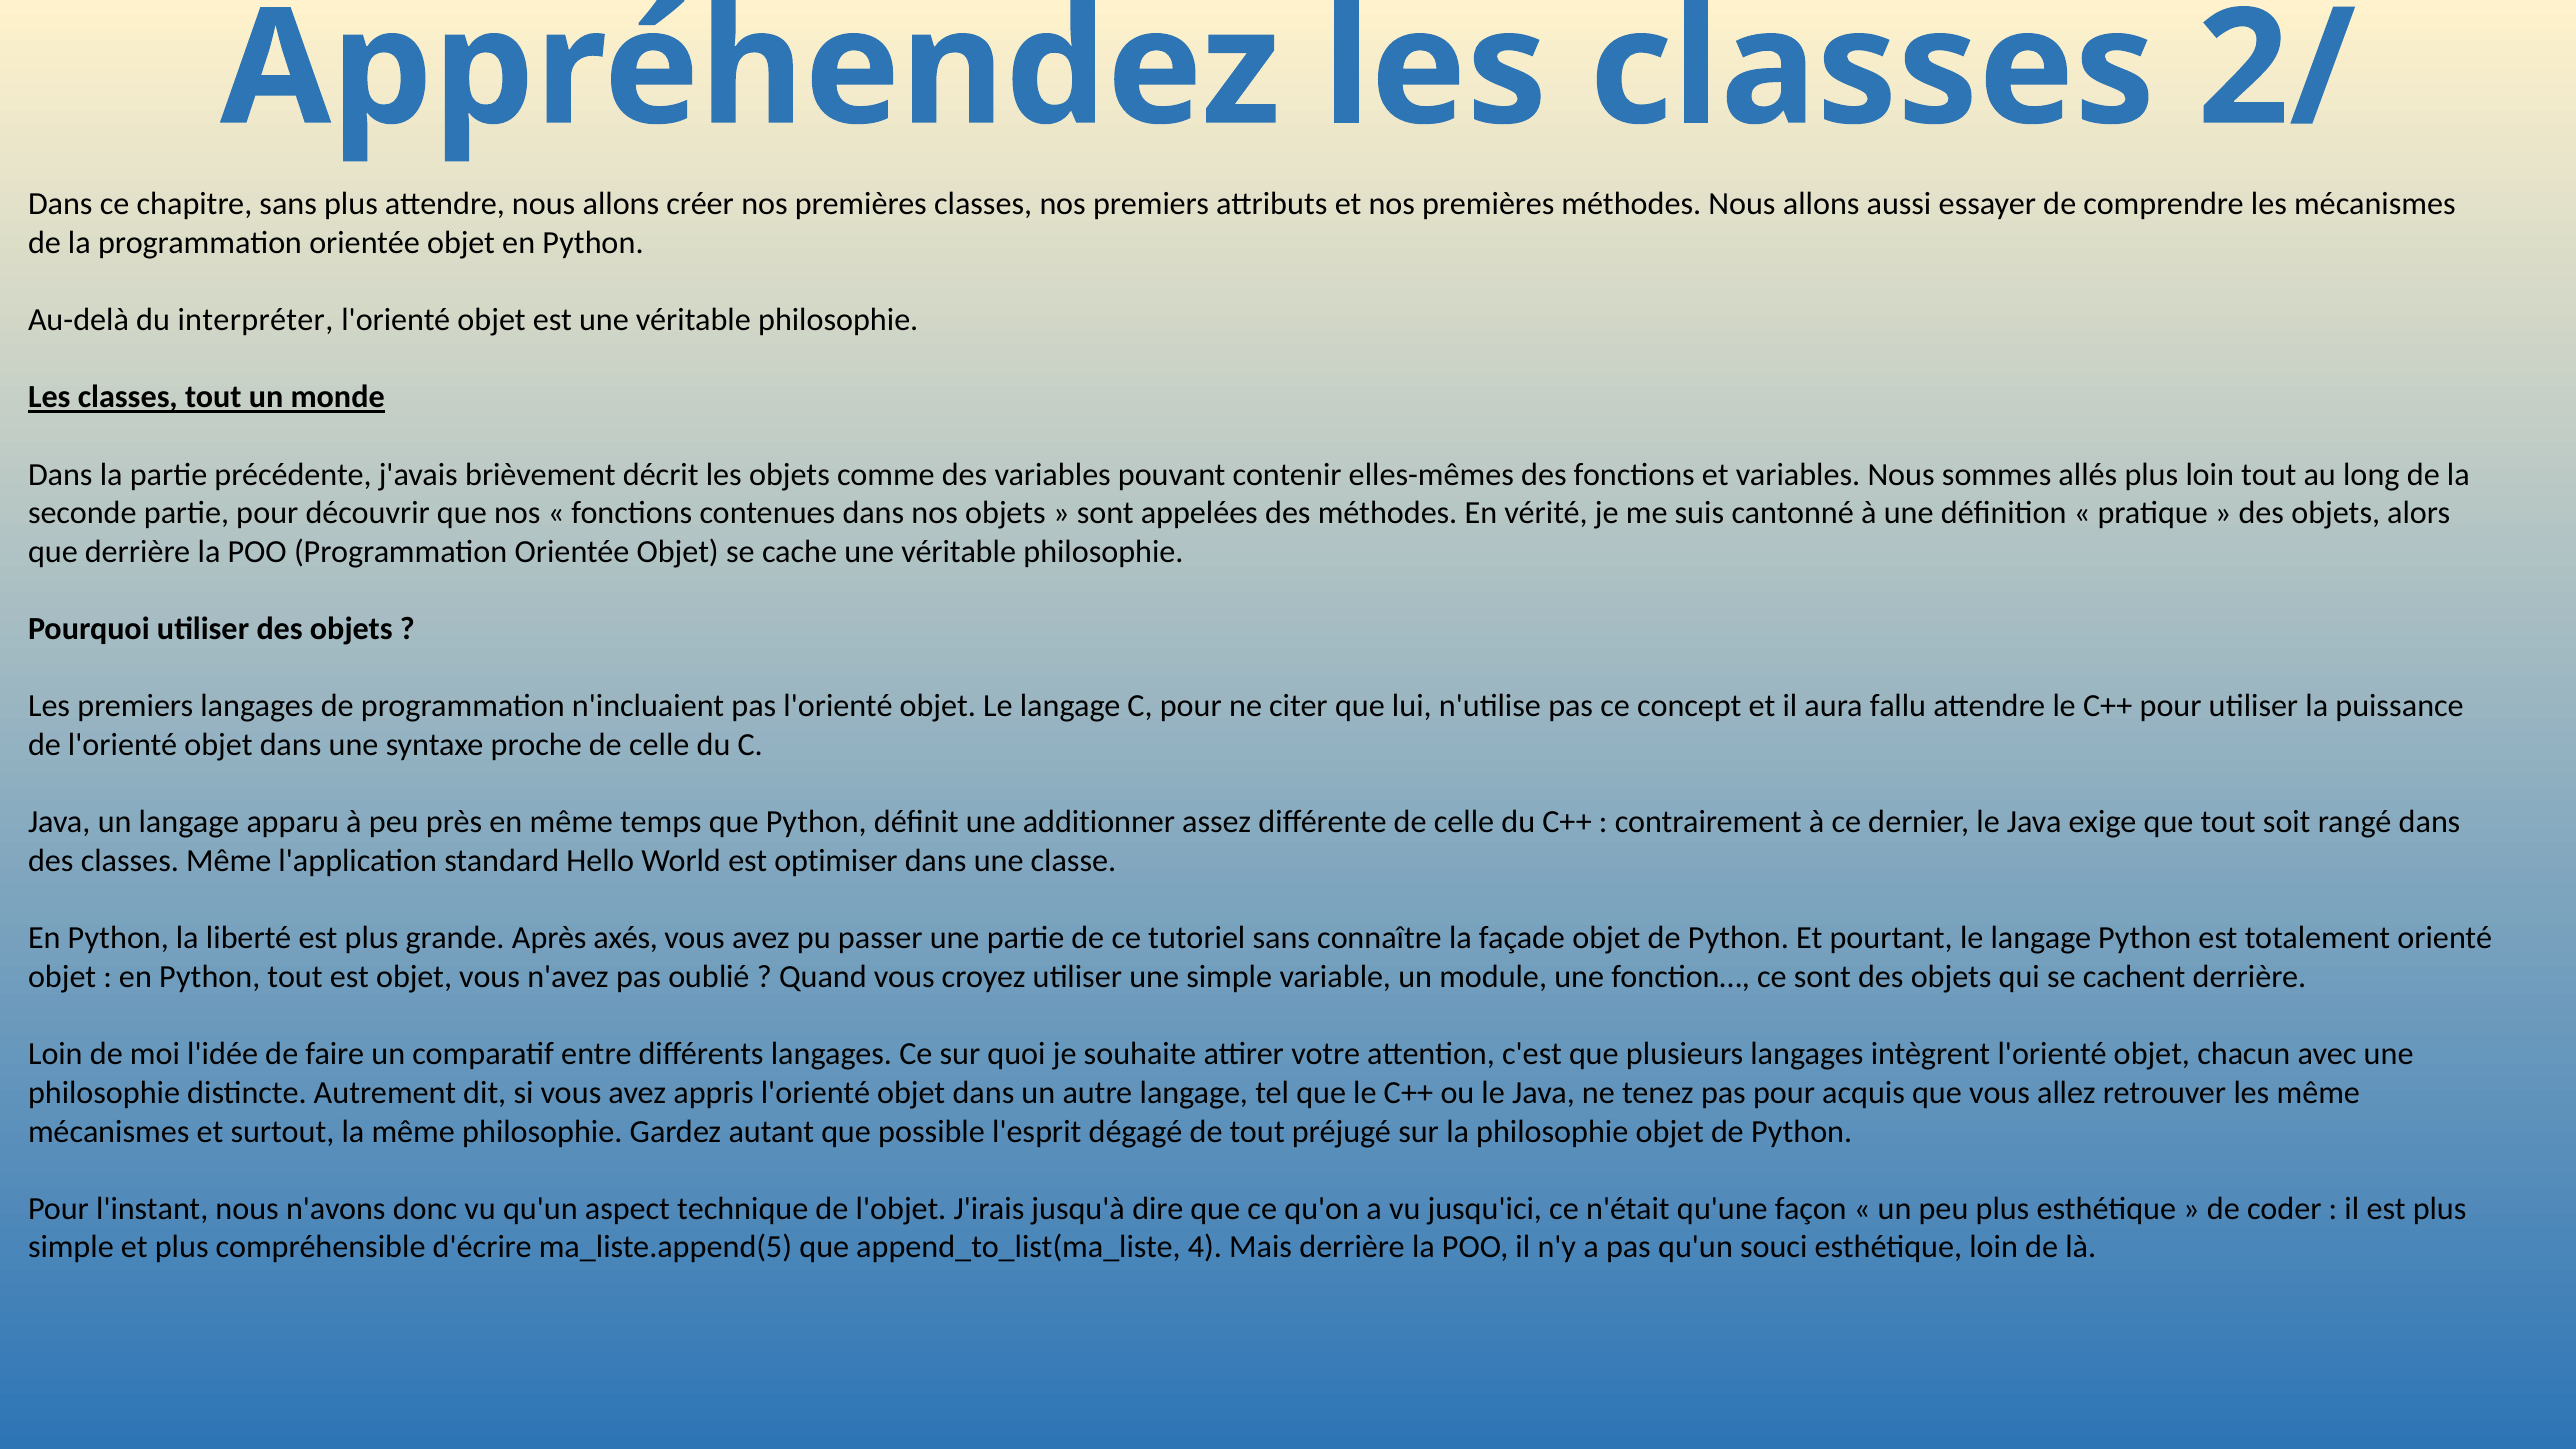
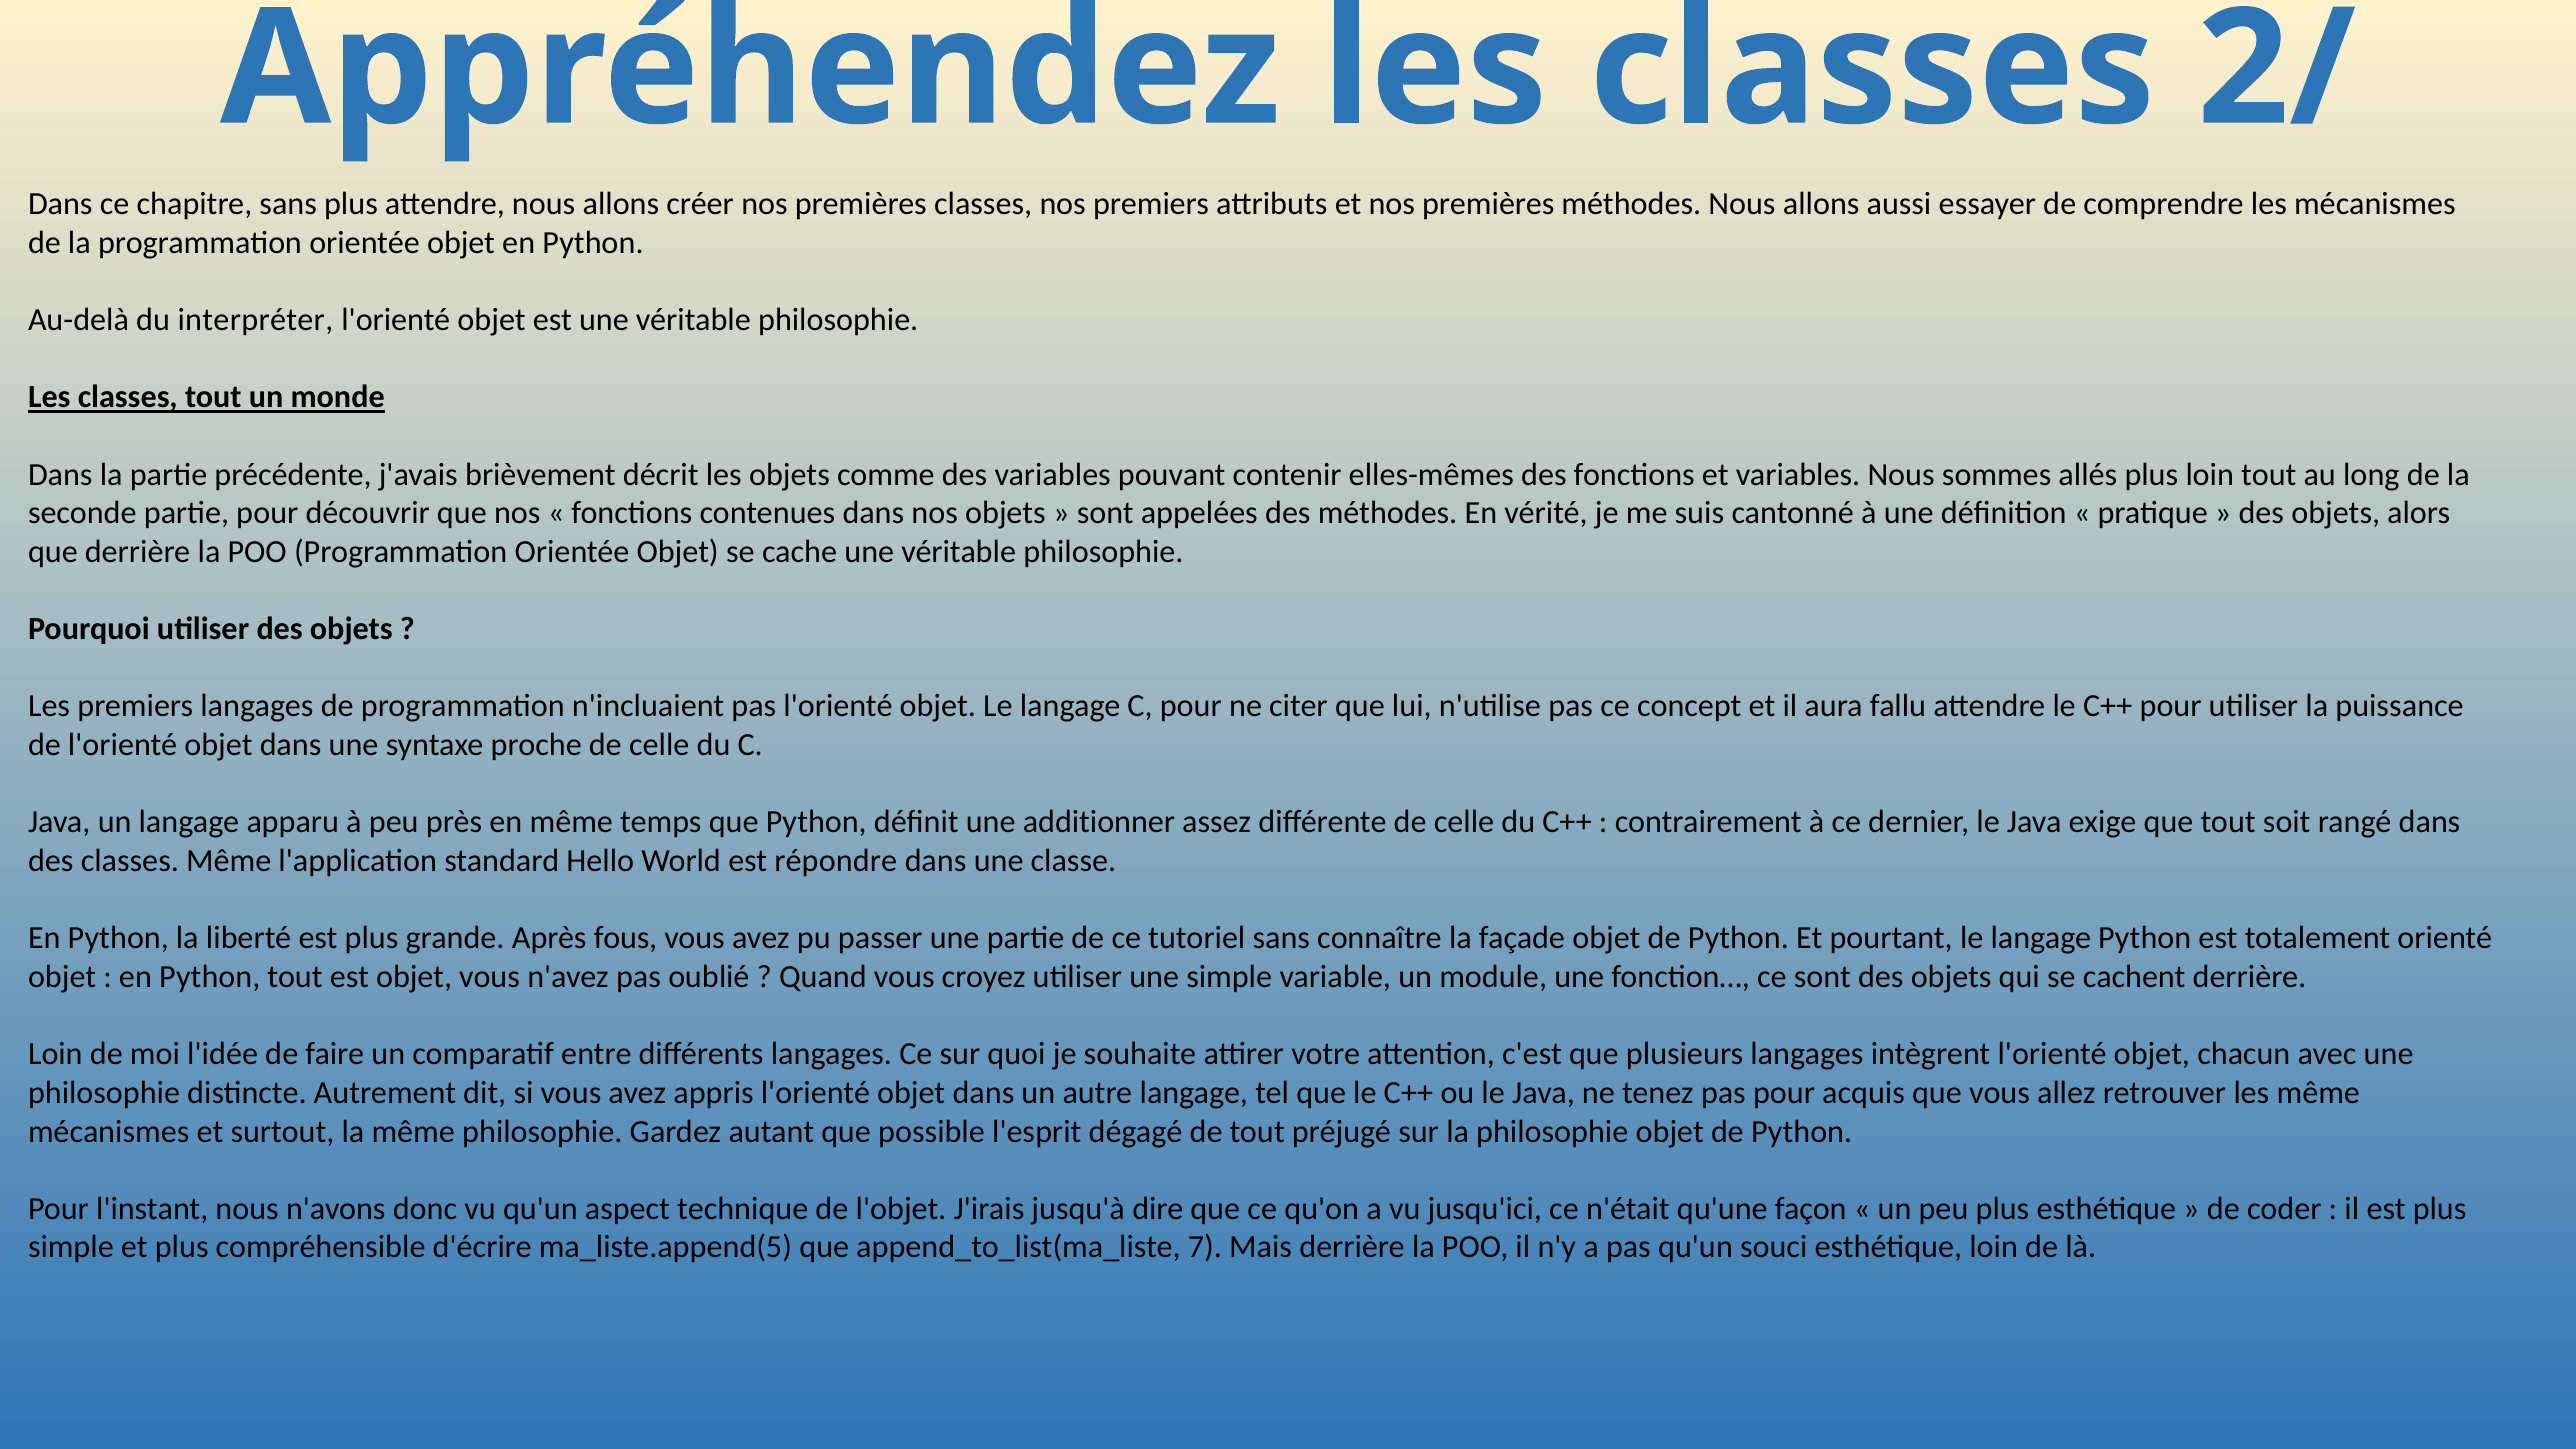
optimiser: optimiser -> répondre (836, 861)
axés: axés -> fous (626, 938)
4: 4 -> 7 (1205, 1247)
